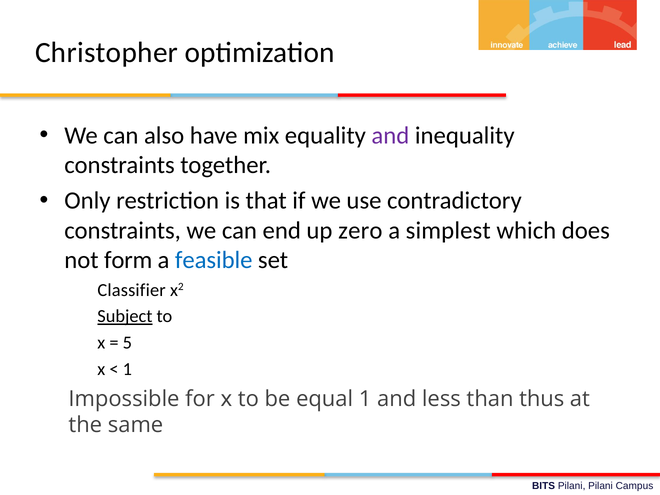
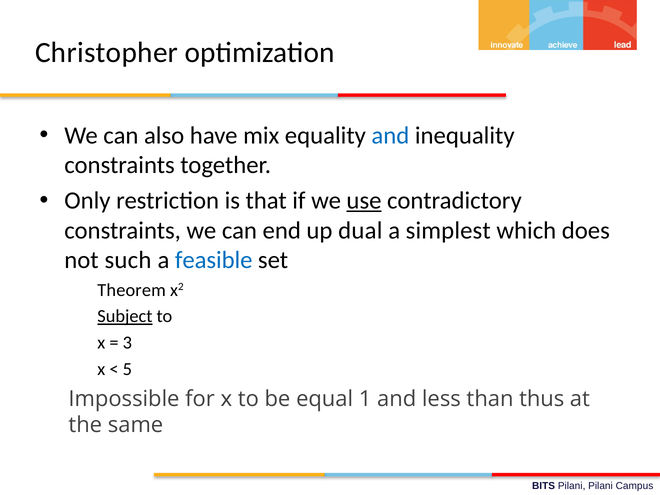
and colour: purple -> blue (390, 135)
use underline: none -> present (364, 201)
zero: zero -> dual (360, 230)
form: form -> such (128, 260)
Classifier: Classifier -> Theorem (132, 290)
5: 5 -> 3 (127, 343)
1: 1 -> 5 (127, 369)
